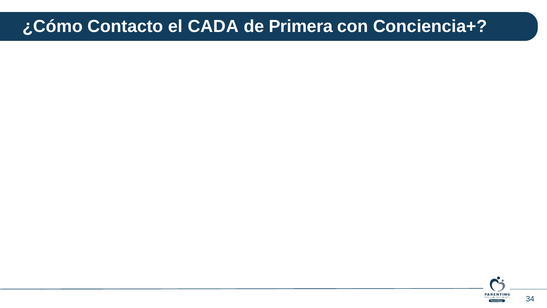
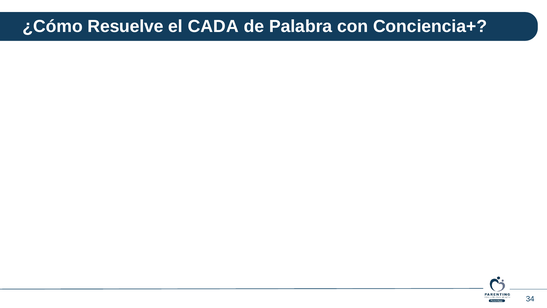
Contacto: Contacto -> Resuelve (126, 26)
Primera: Primera -> Palabra (301, 26)
